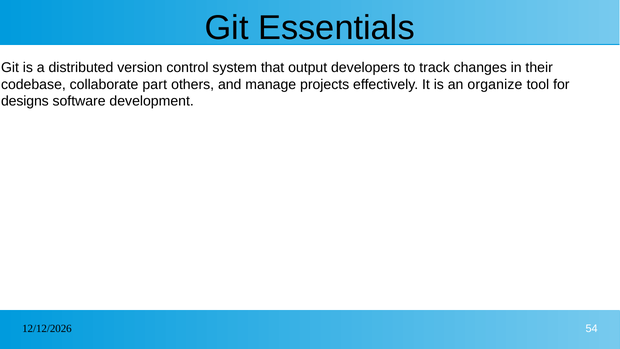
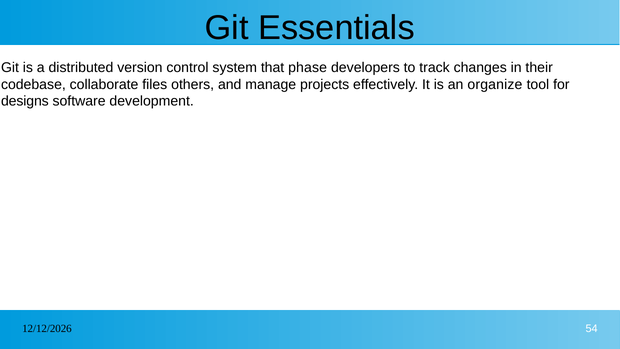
output: output -> phase (308, 68)
part: part -> files (155, 84)
